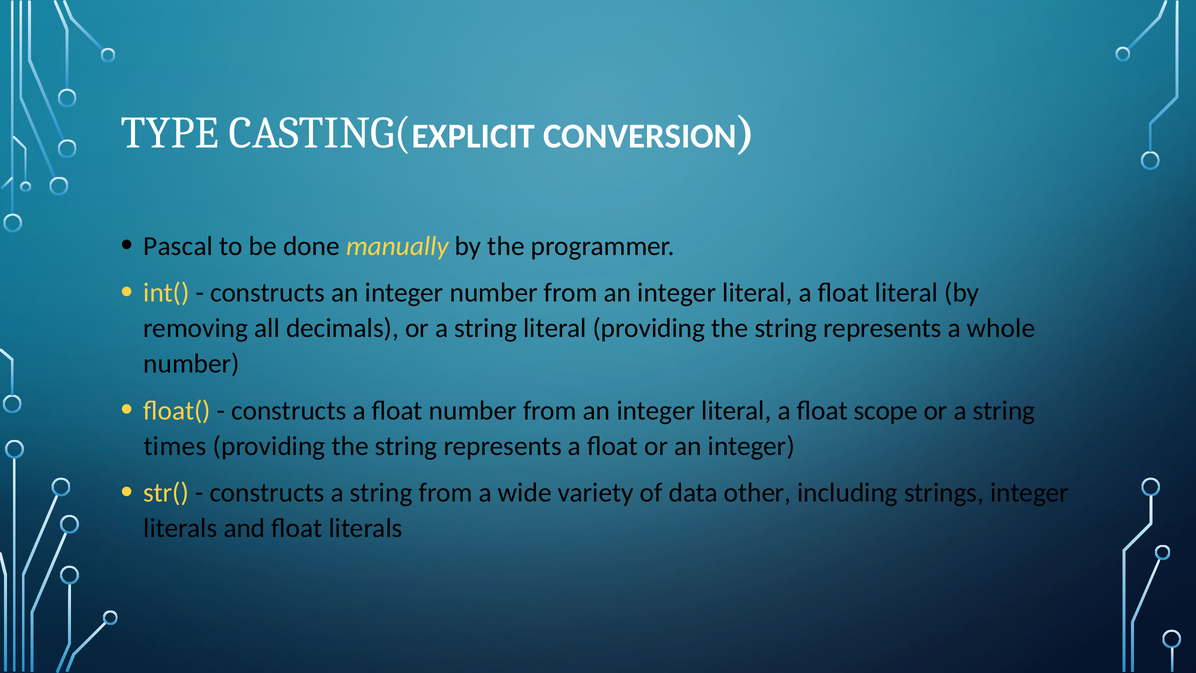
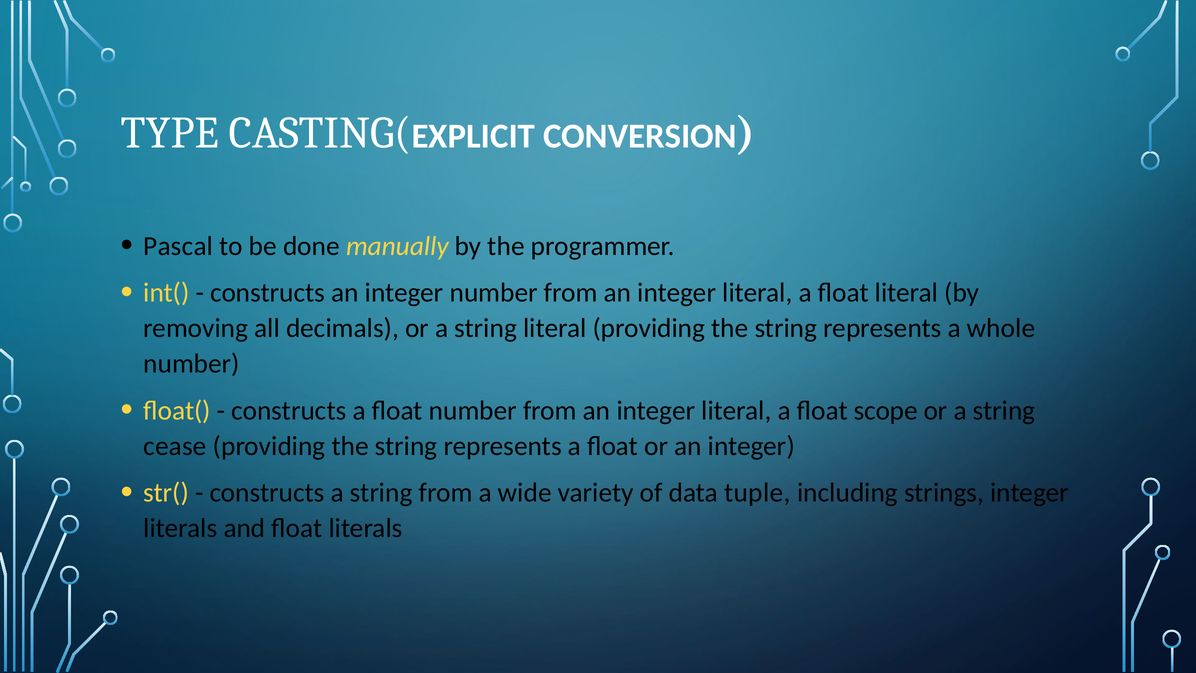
times: times -> cease (175, 446)
other: other -> tuple (757, 493)
